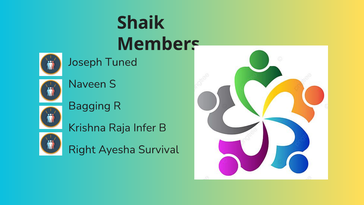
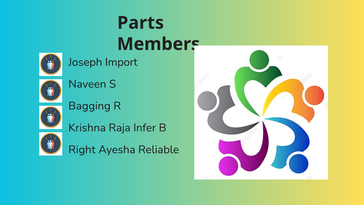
Shaik: Shaik -> Parts (141, 23)
Tuned: Tuned -> Import (121, 62)
Survival: Survival -> Reliable (159, 149)
